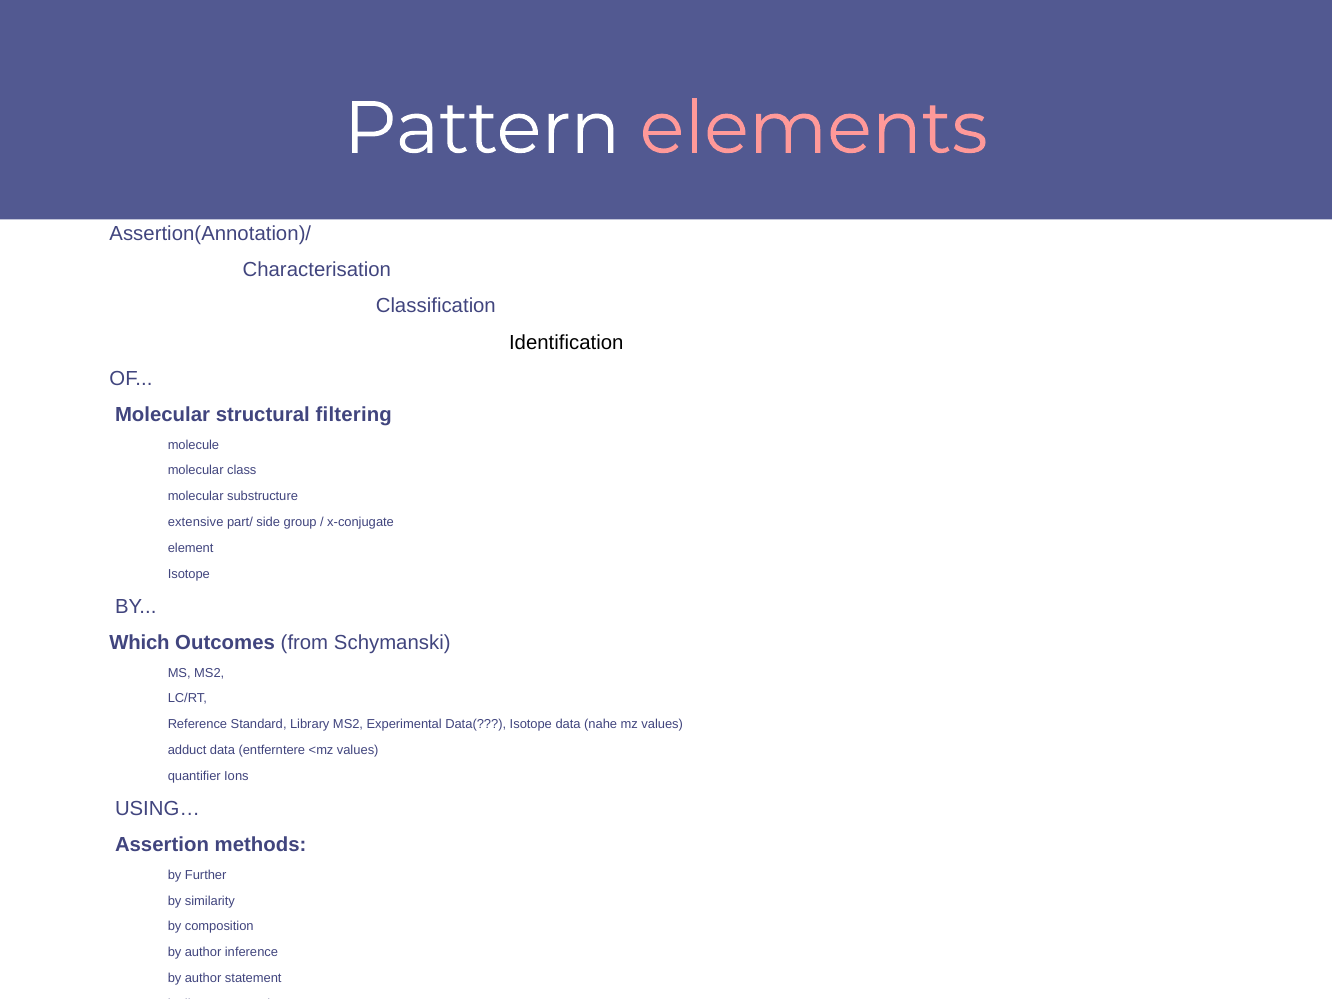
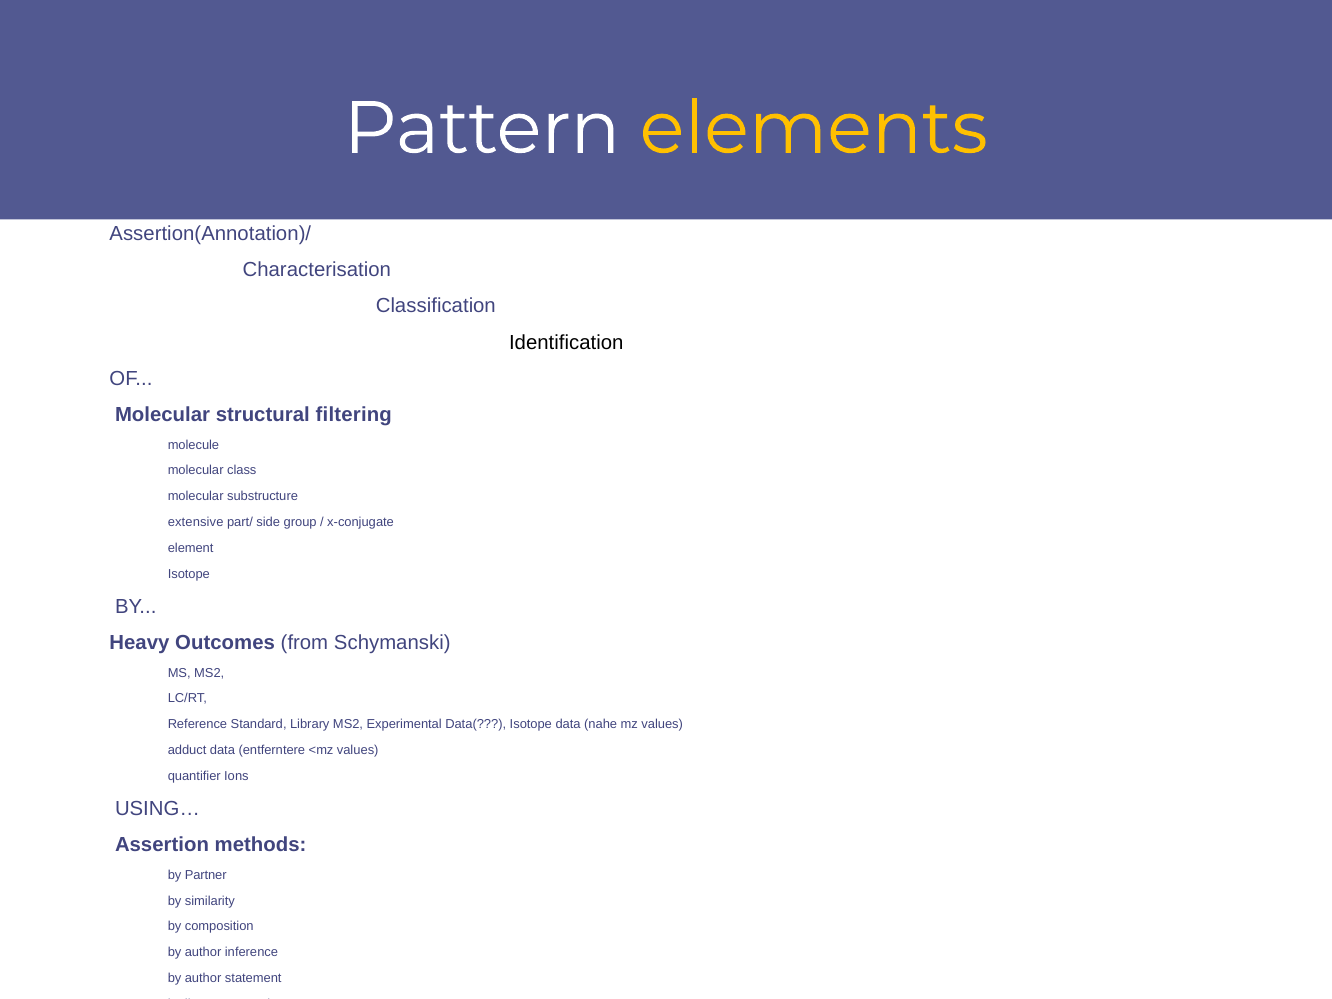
elements colour: pink -> yellow (814, 128)
Which: Which -> Heavy (139, 643)
Further: Further -> Partner (206, 875)
